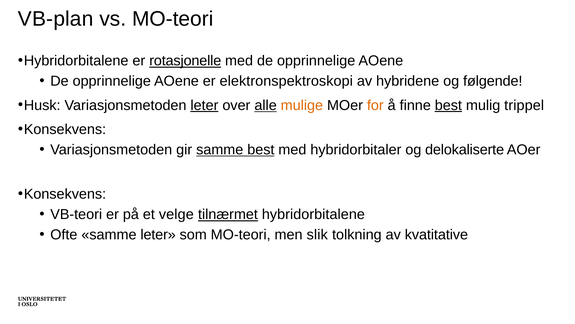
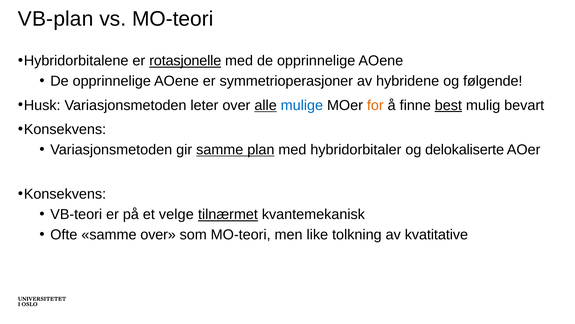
elektronspektroskopi: elektronspektroskopi -> symmetrioperasjoner (286, 81)
leter underline: present -> none (204, 105)
mulige colour: orange -> blue (302, 105)
trippel: trippel -> bevart (524, 105)
samme best: best -> plan (261, 149)
tilnærmet hybridorbitalene: hybridorbitalene -> kvantemekanisk (313, 214)
samme leter: leter -> over (158, 234)
slik: slik -> like (317, 234)
